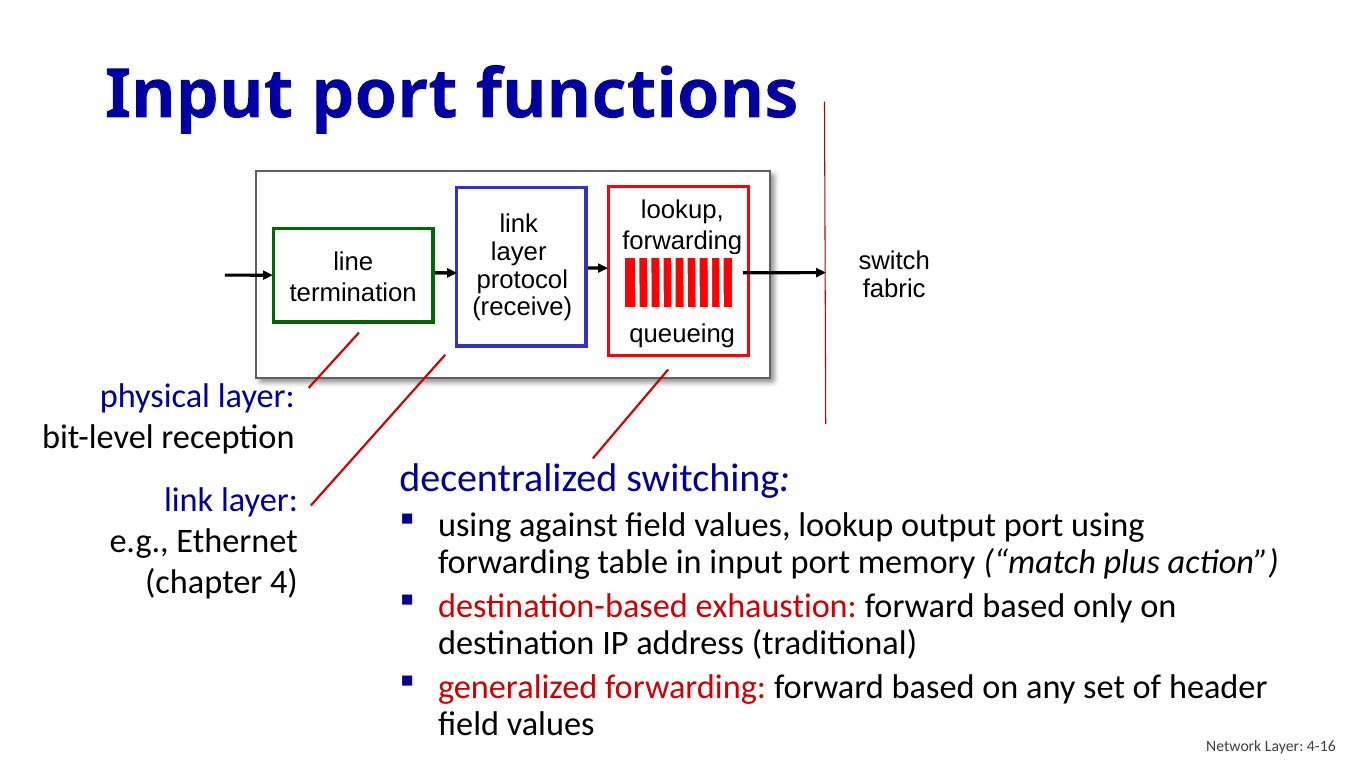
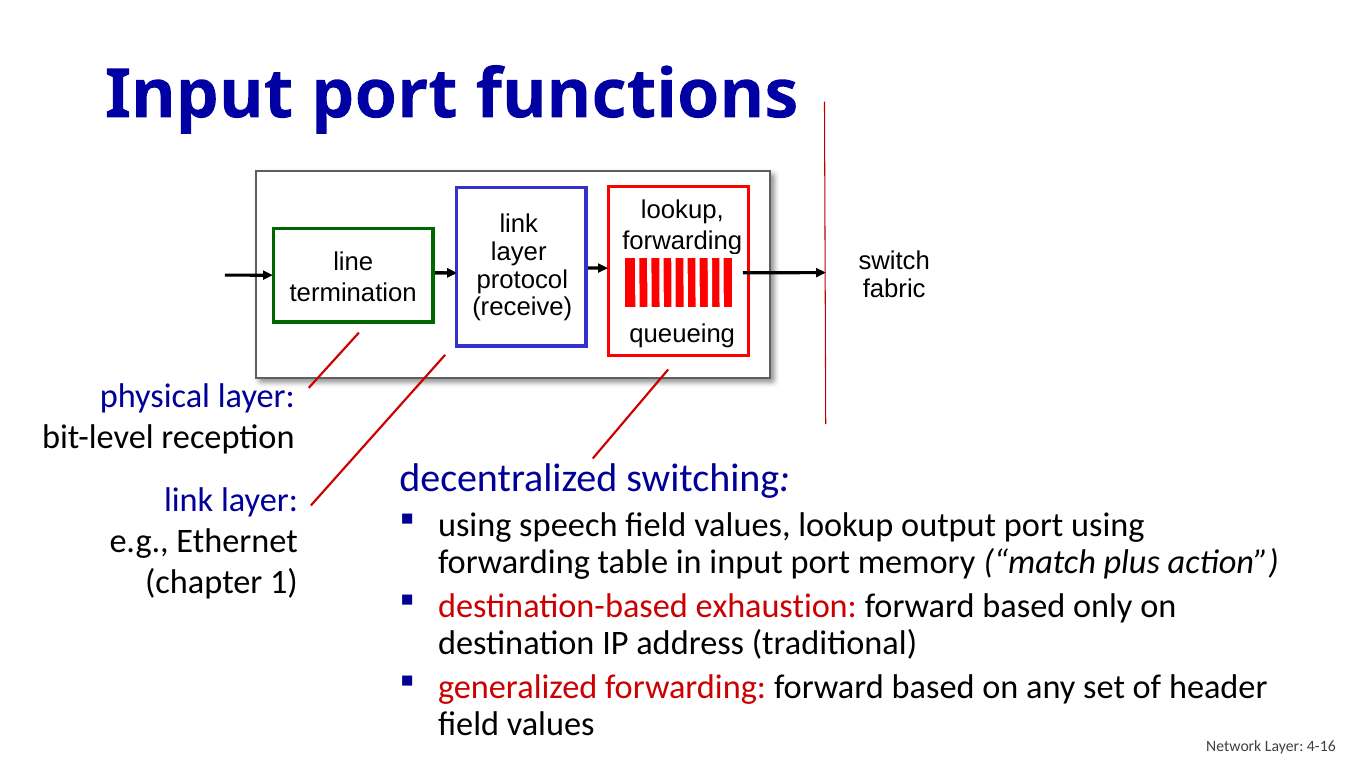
against: against -> speech (568, 525)
4: 4 -> 1 (284, 582)
